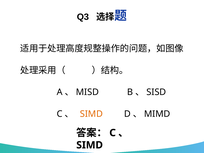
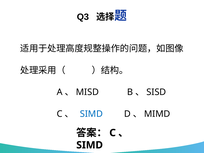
SIMD colour: orange -> blue (91, 114)
